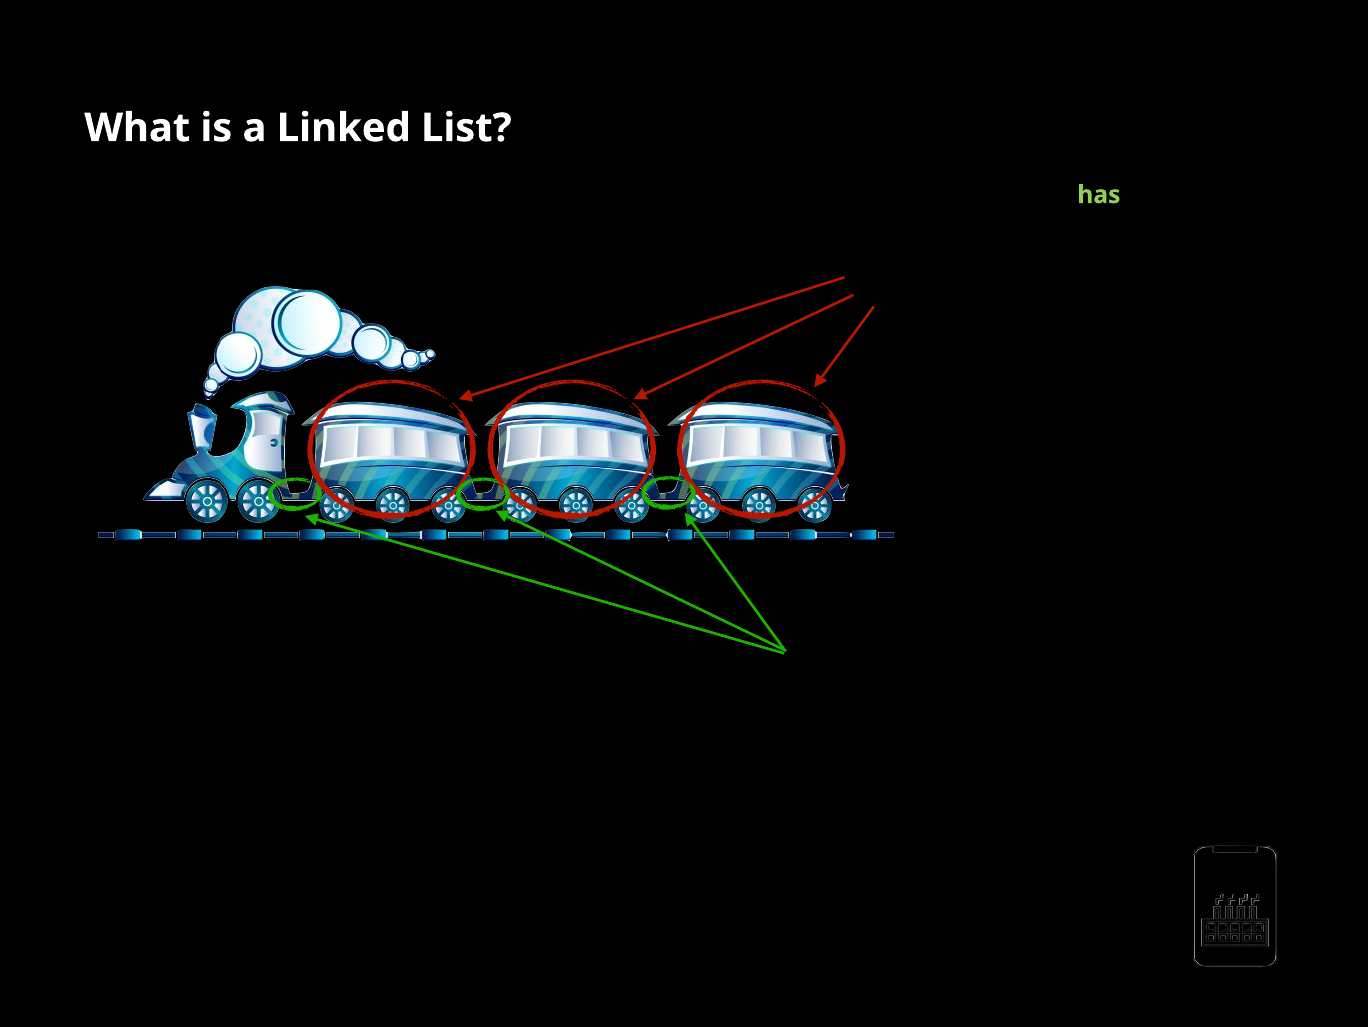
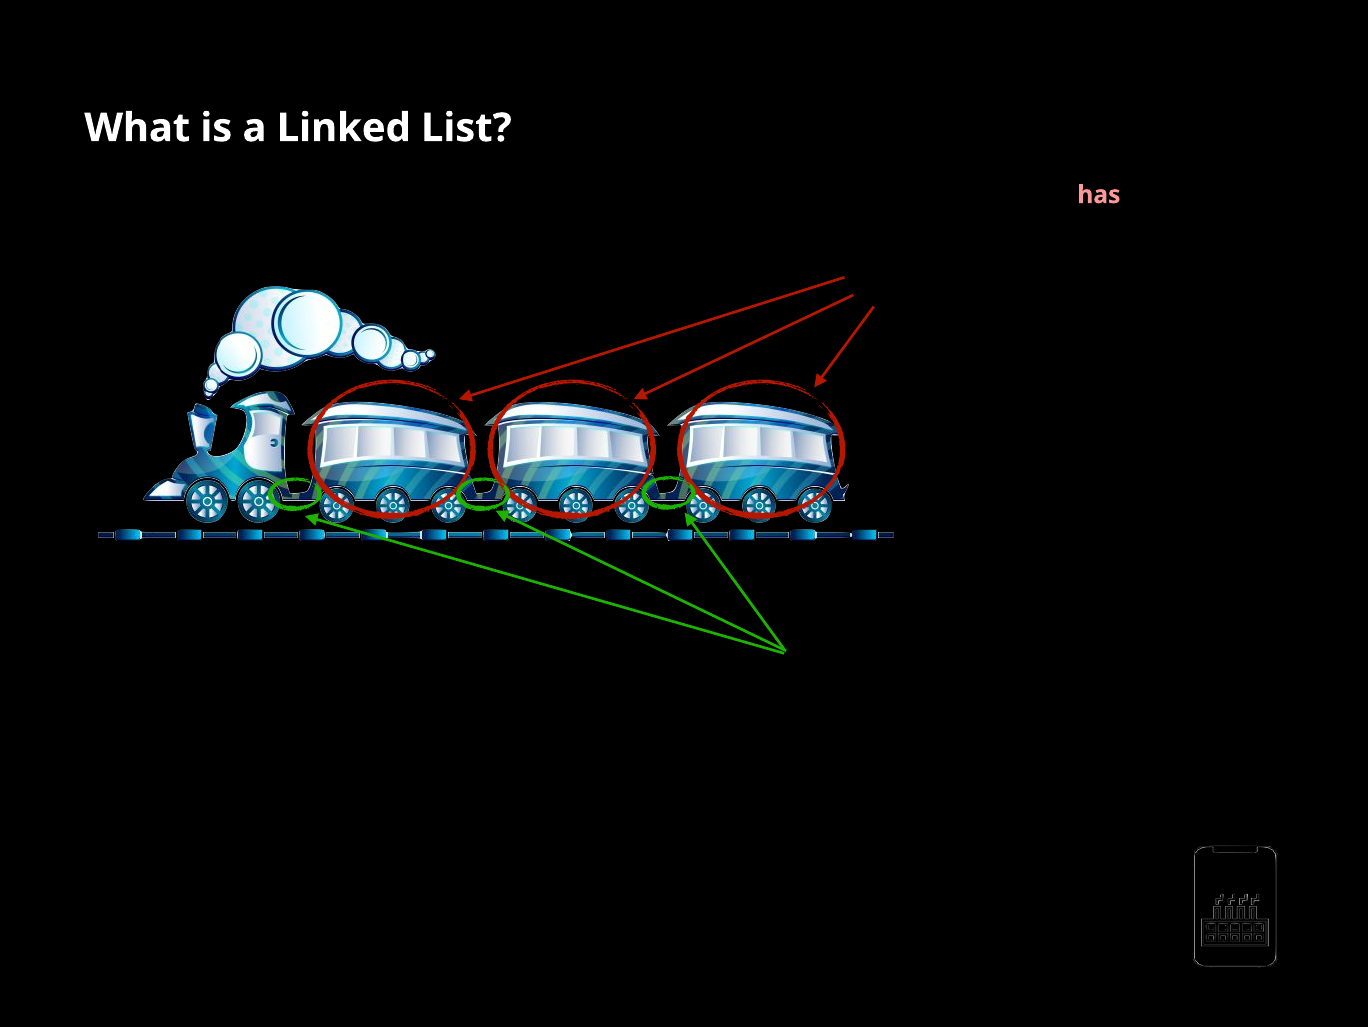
has colour: light green -> pink (1099, 195)
